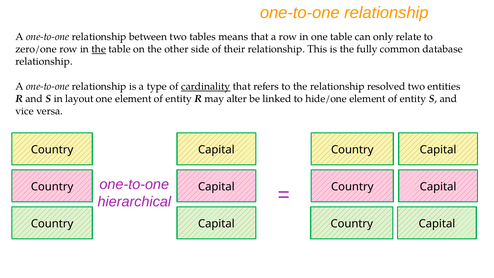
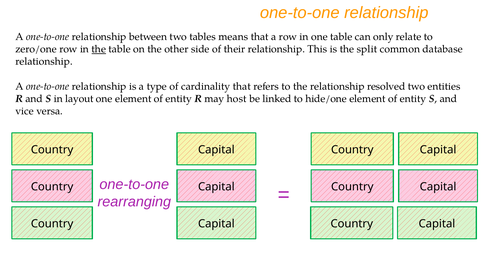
fully: fully -> split (367, 49)
cardinality underline: present -> none (206, 86)
alter: alter -> host (237, 99)
hierarchical: hierarchical -> rearranging (134, 202)
